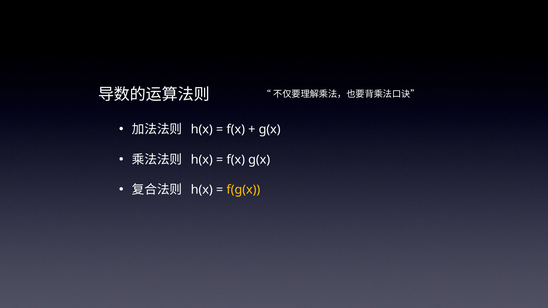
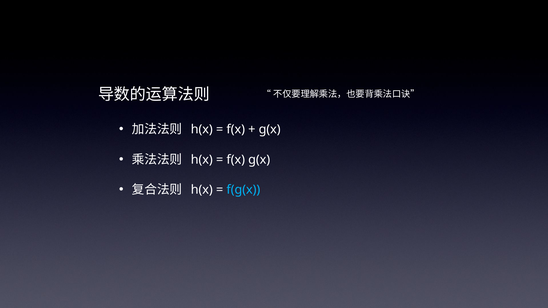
f(g(x colour: yellow -> light blue (243, 190)
